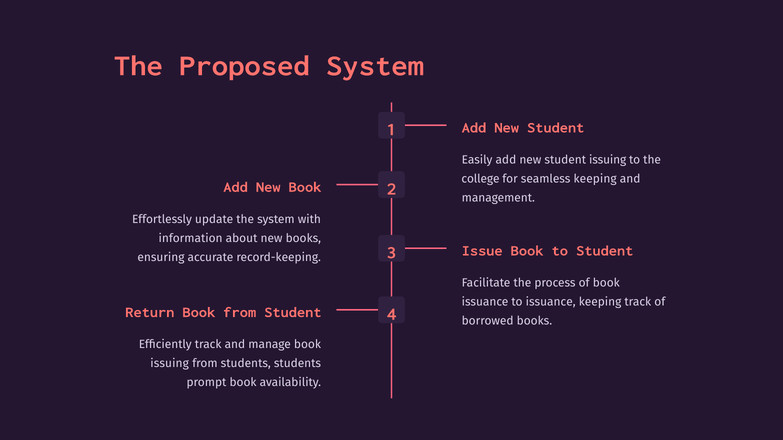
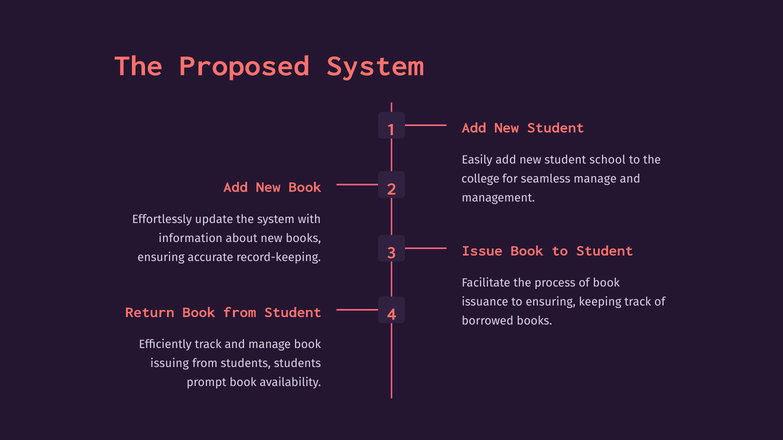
student issuing: issuing -> school (608, 160)
seamless keeping: keeping -> manage (595, 179)
to issuance: issuance -> ensuring (551, 302)
